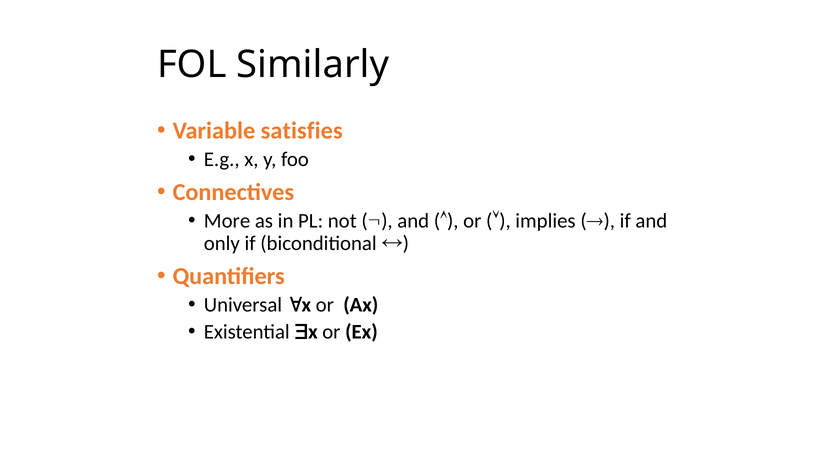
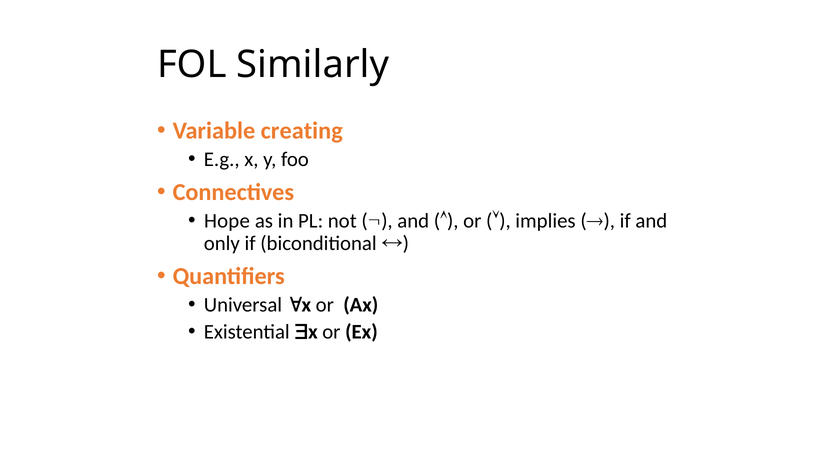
satisfies: satisfies -> creating (302, 130)
More: More -> Hope (227, 221)
